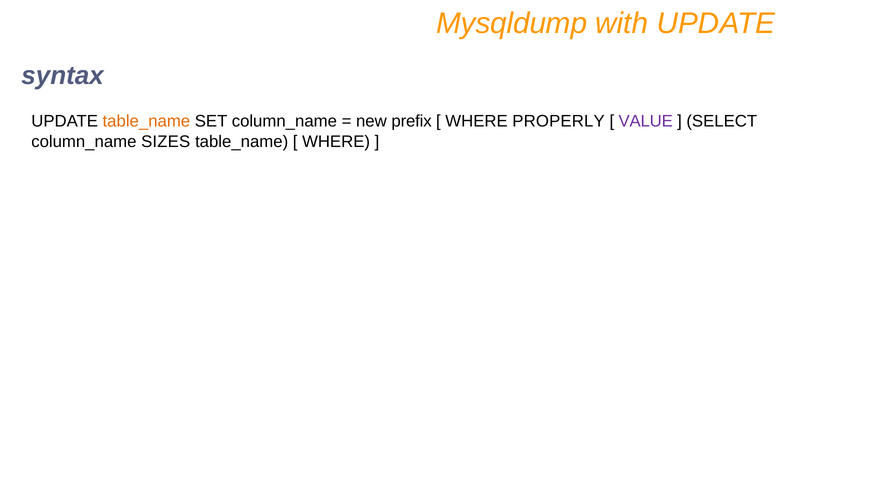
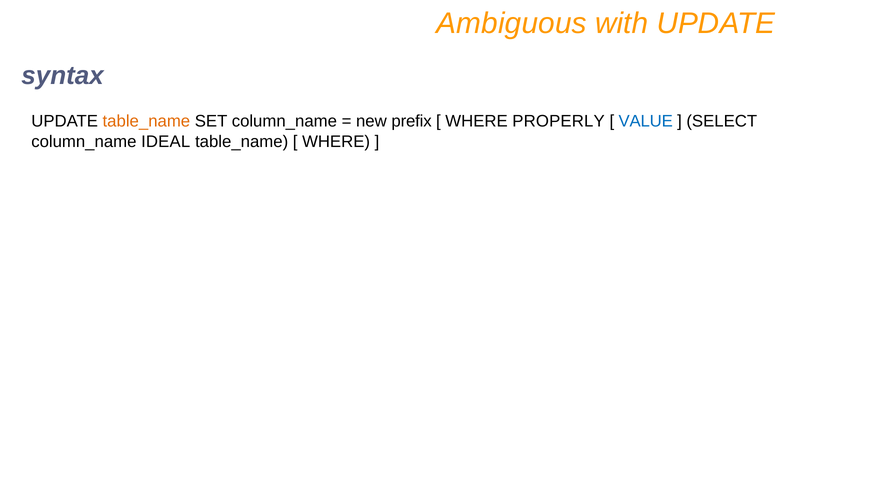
Mysqldump: Mysqldump -> Ambiguous (512, 23)
VALUE colour: purple -> blue (646, 121)
SIZES: SIZES -> IDEAL (166, 142)
